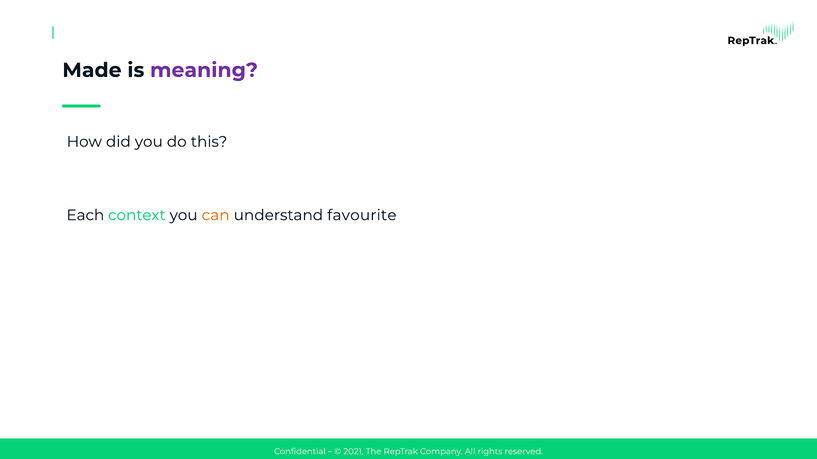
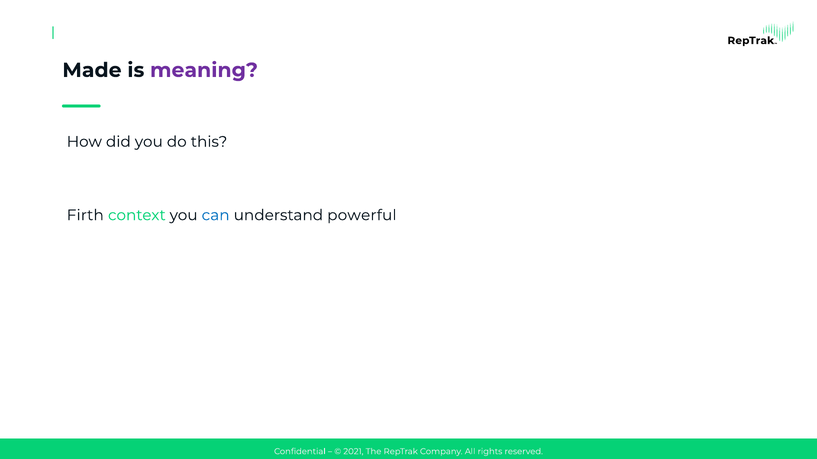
Each: Each -> Firth (85, 215)
can colour: orange -> blue (216, 215)
favourite: favourite -> powerful (362, 215)
